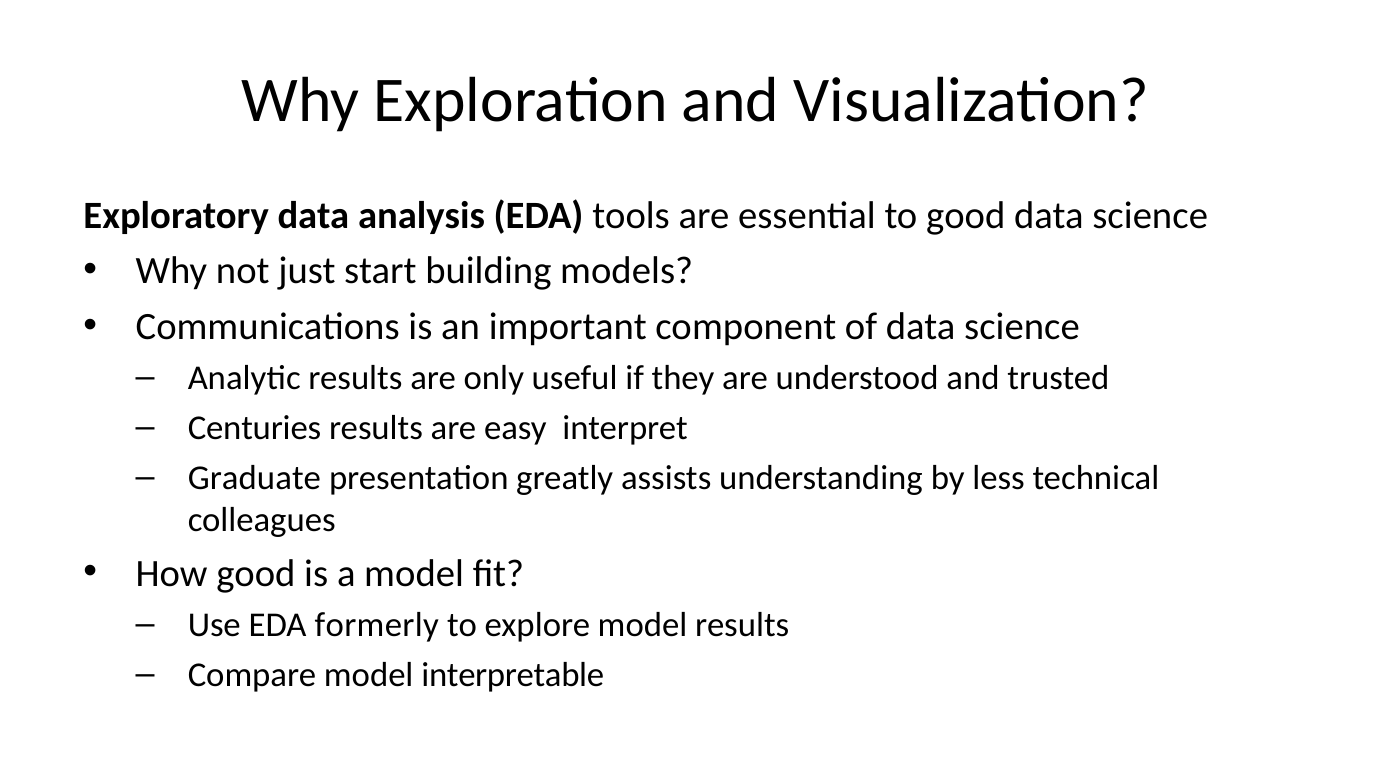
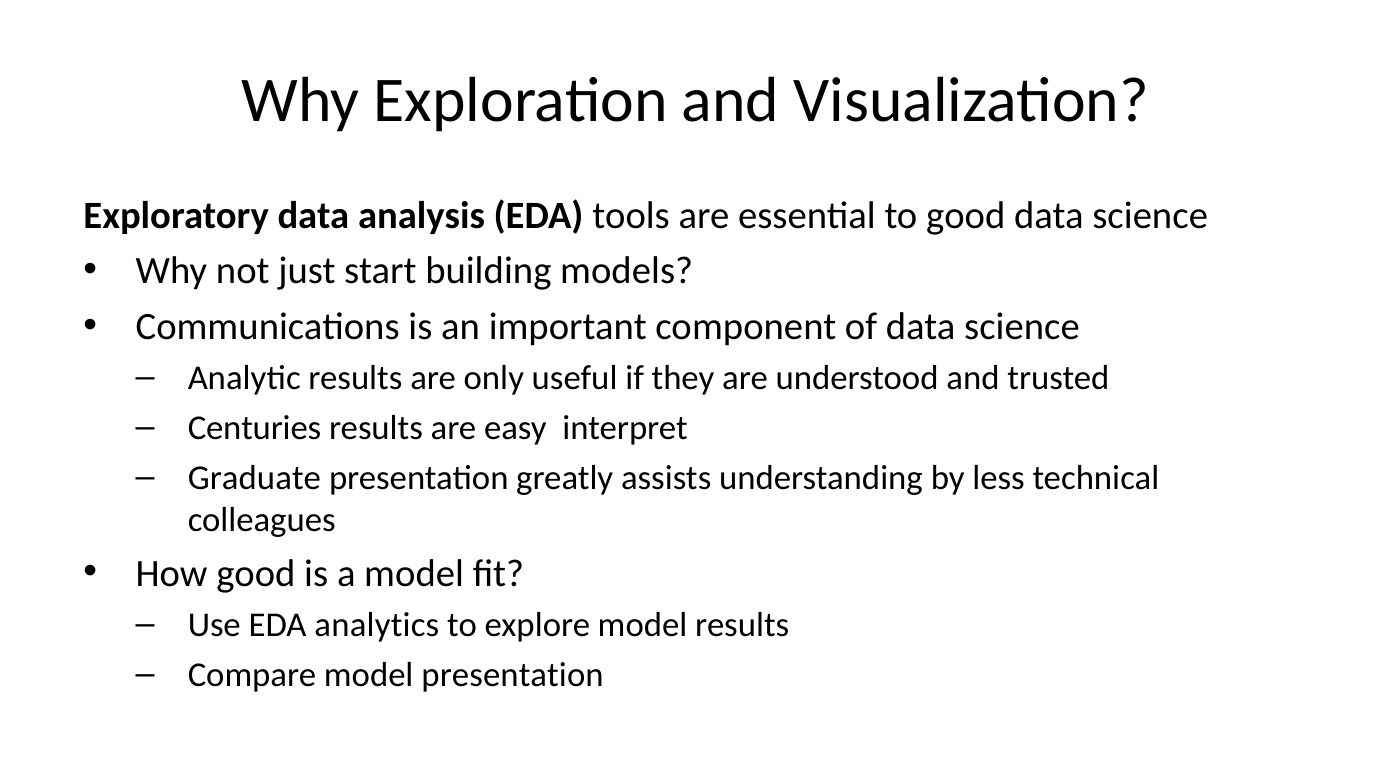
formerly: formerly -> analytics (377, 625)
model interpretable: interpretable -> presentation (513, 675)
